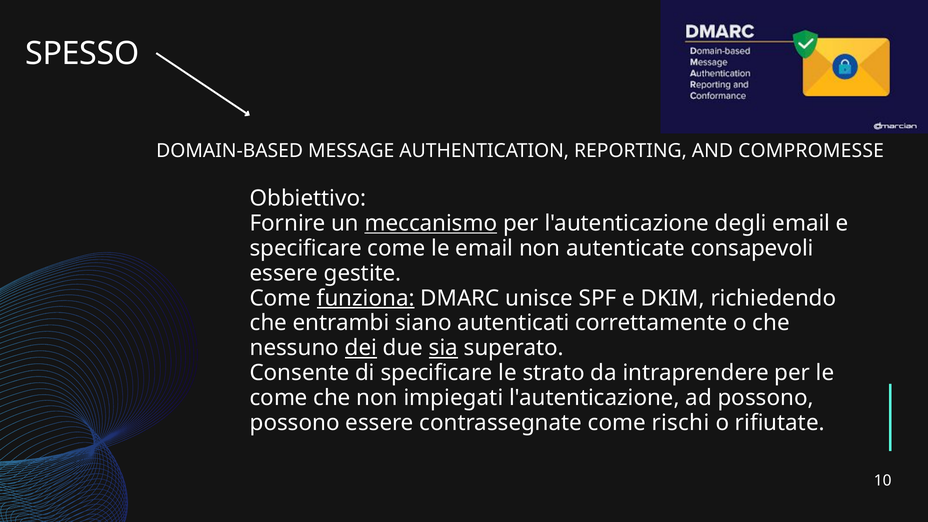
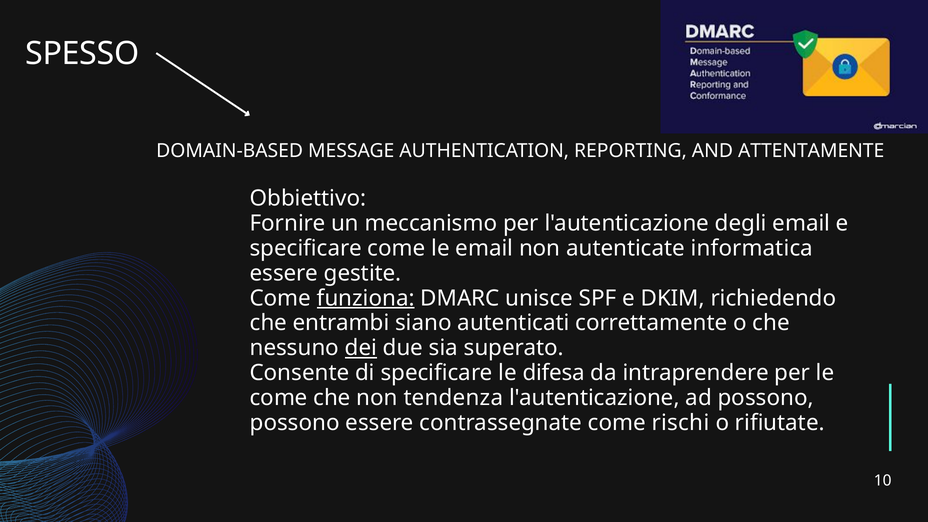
COMPROMESSE: COMPROMESSE -> ATTENTAMENTE (811, 151)
meccanismo underline: present -> none (431, 223)
consapevoli: consapevoli -> informatica (752, 248)
sia underline: present -> none (444, 348)
strato: strato -> difesa (554, 373)
impiegati: impiegati -> tendenza (453, 398)
